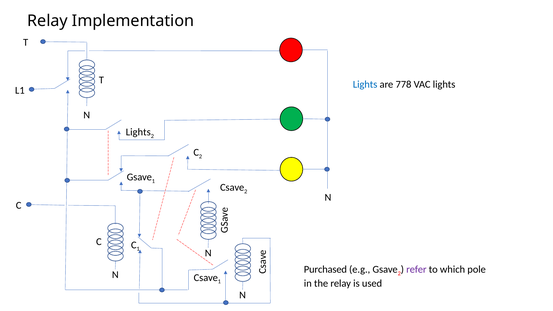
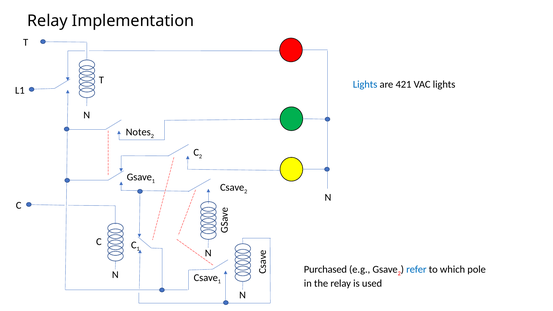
778: 778 -> 421 (403, 84)
Lights: Lights -> Notes (138, 132)
refer colour: purple -> blue (416, 269)
